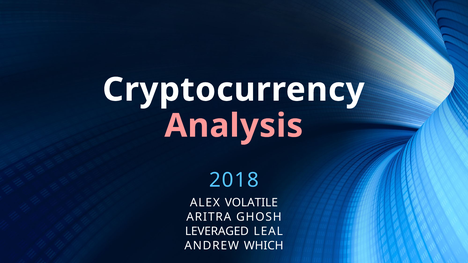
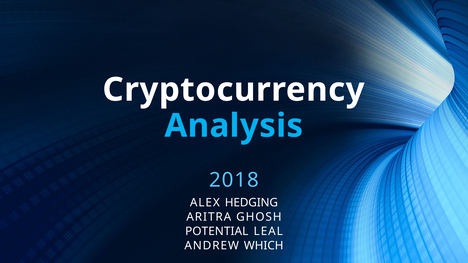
Analysis colour: pink -> light blue (234, 126)
VOLATILE: VOLATILE -> HEDGING (251, 203)
LEVERAGED: LEVERAGED -> POTENTIAL (217, 232)
